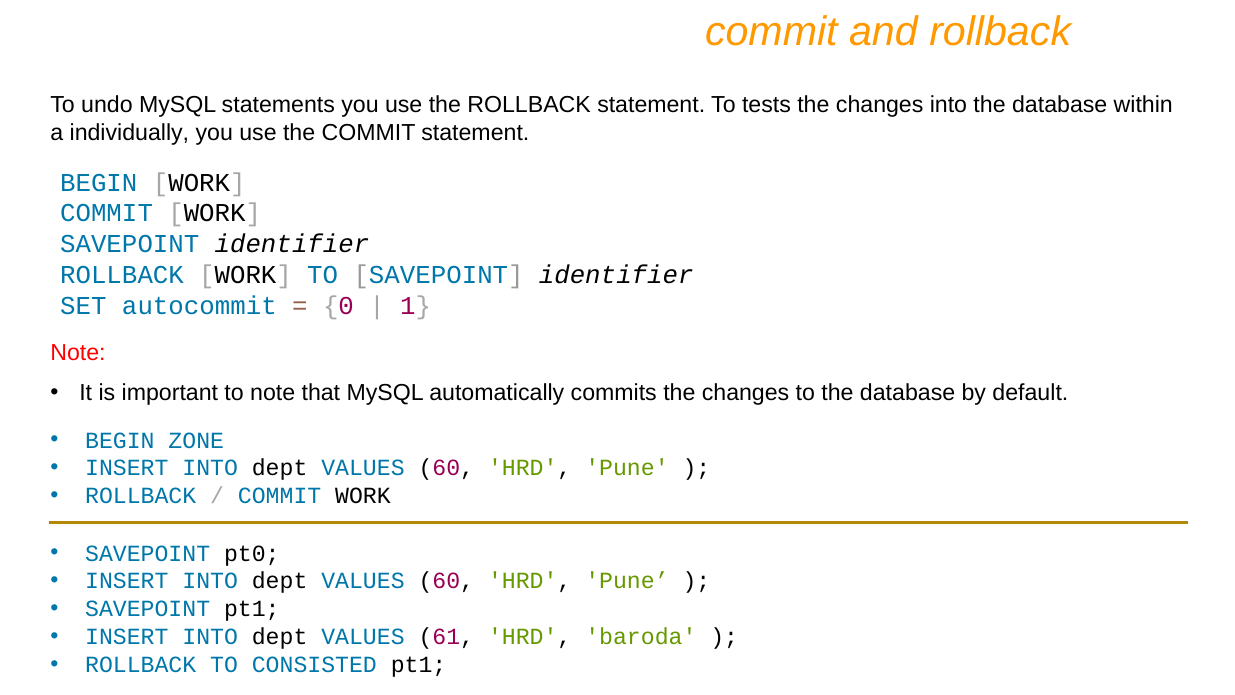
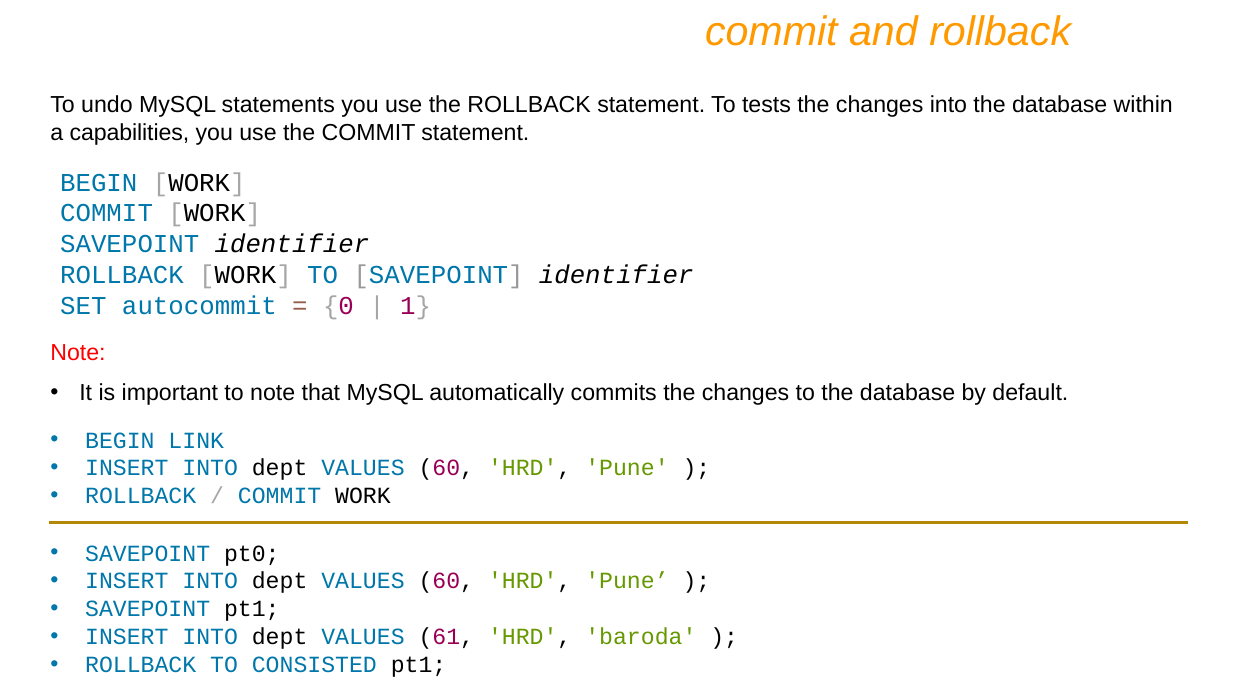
individually: individually -> capabilities (129, 133)
ZONE: ZONE -> LINK (196, 440)
